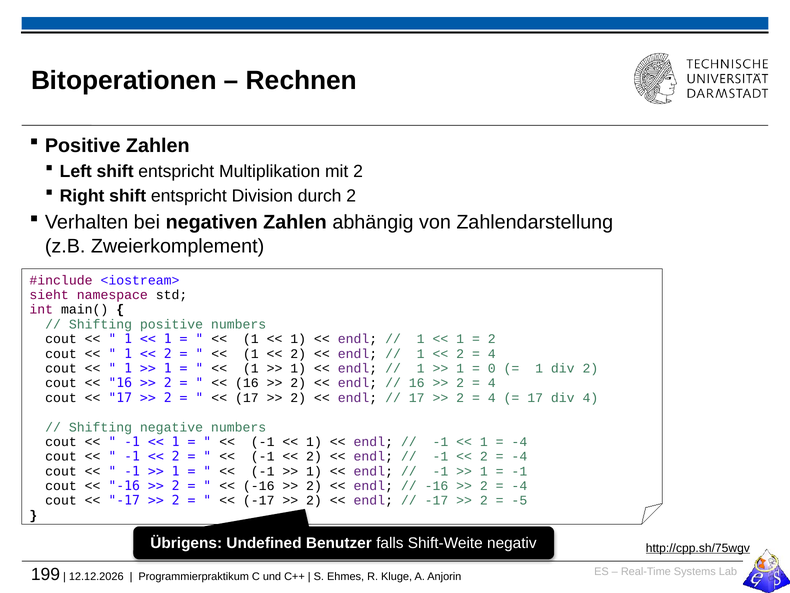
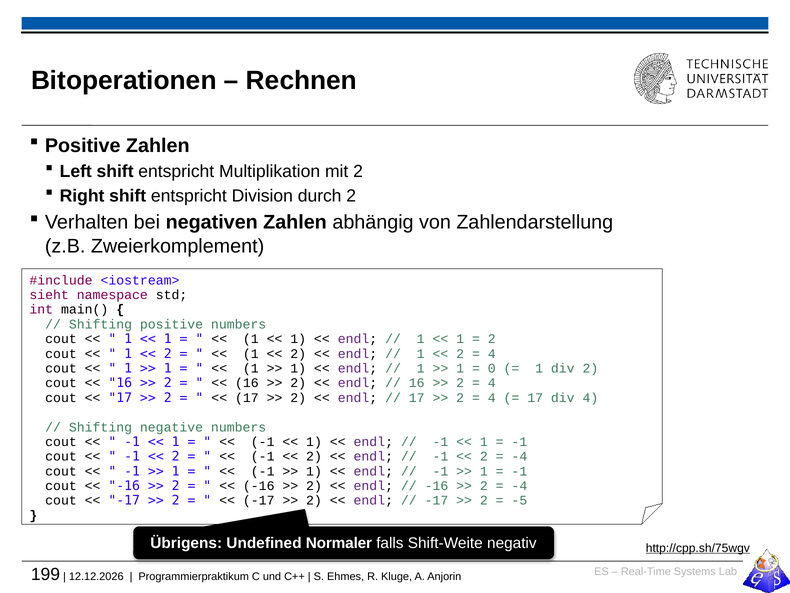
-4: -4 -> -1 (519, 441)
Benutzer: Benutzer -> Normaler (339, 542)
